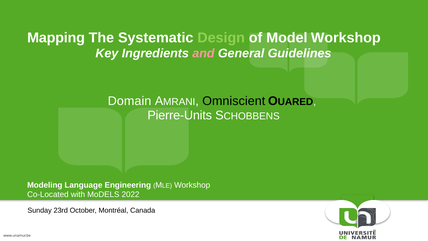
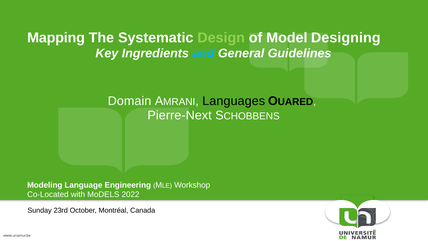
Model Workshop: Workshop -> Designing (346, 38)
and colour: pink -> light blue (203, 53)
Omniscient: Omniscient -> Languages (234, 101)
Pierre-Units: Pierre-Units -> Pierre-Next (180, 115)
